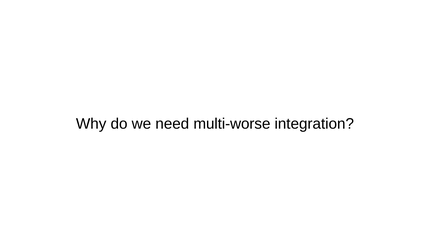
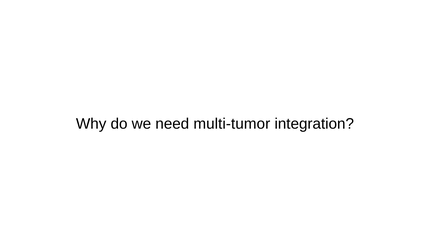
multi-worse: multi-worse -> multi-tumor (232, 124)
